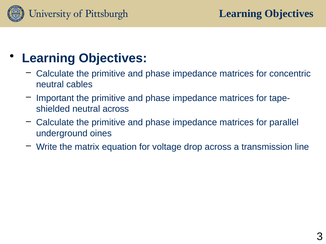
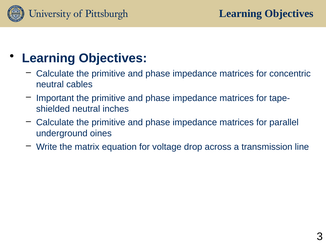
neutral across: across -> inches (116, 109)
